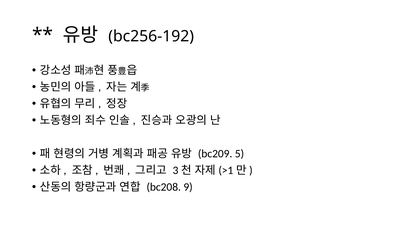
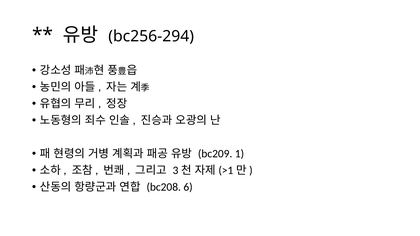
bc256-192: bc256-192 -> bc256-294 (151, 36)
5: 5 -> 1 (240, 154)
9: 9 -> 6 (188, 187)
